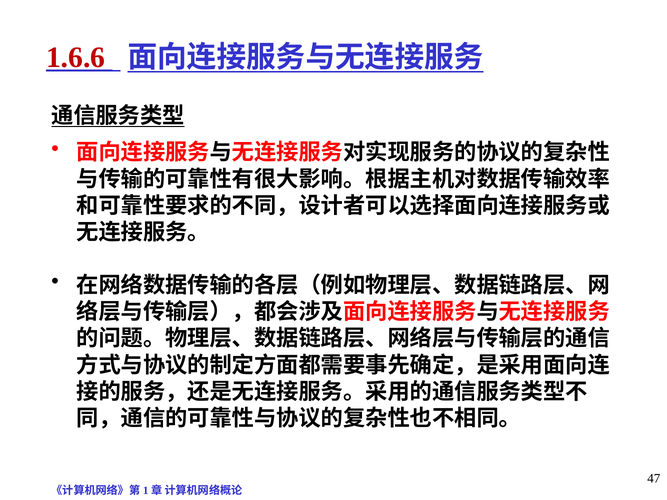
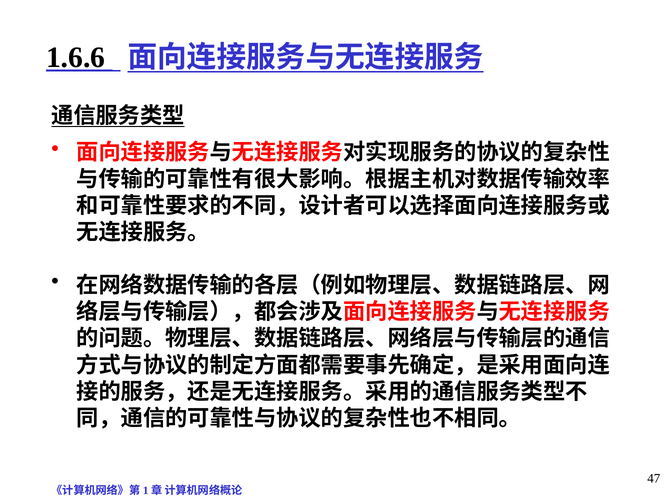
1.6.6 colour: red -> black (76, 57)
